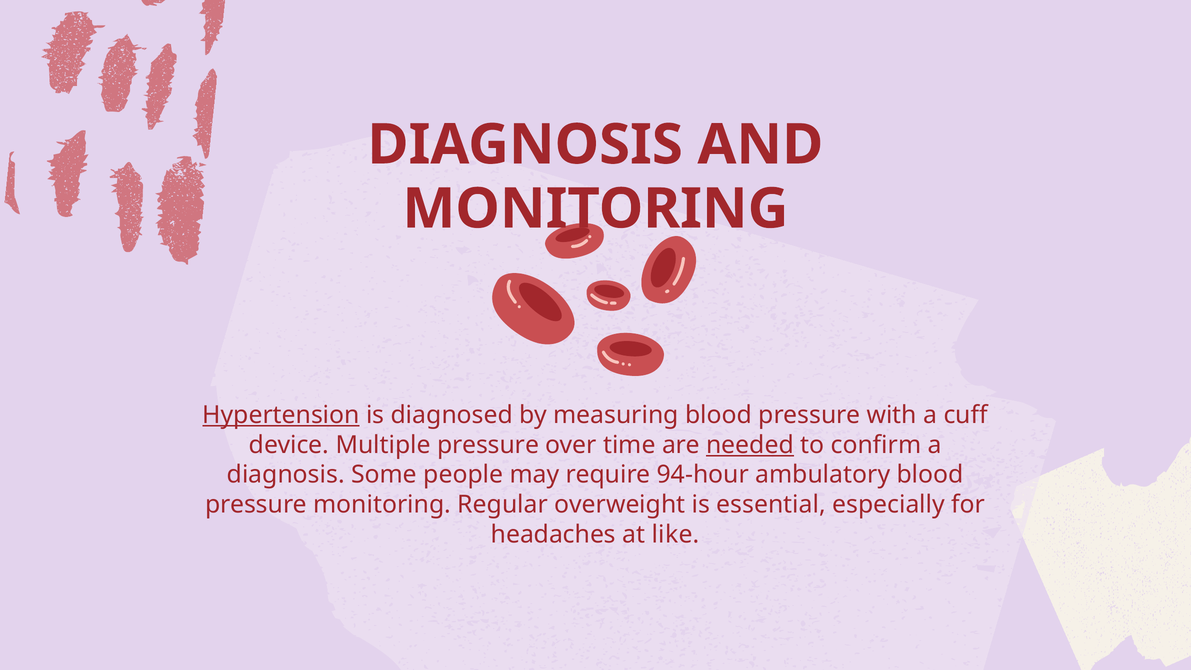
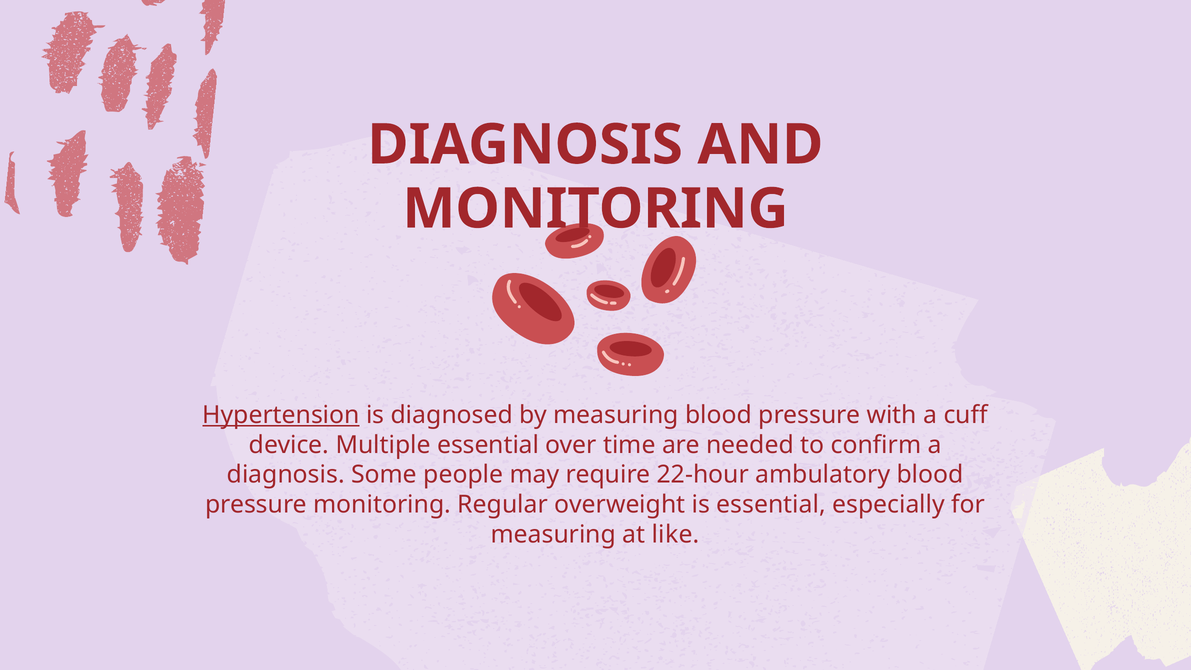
Multiple pressure: pressure -> essential (488, 445)
needed underline: present -> none (750, 445)
94-hour: 94-hour -> 22-hour (703, 475)
headaches: headaches -> measuring (553, 534)
